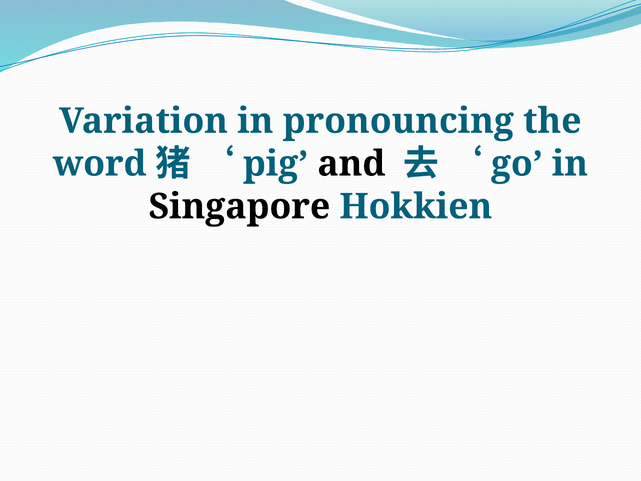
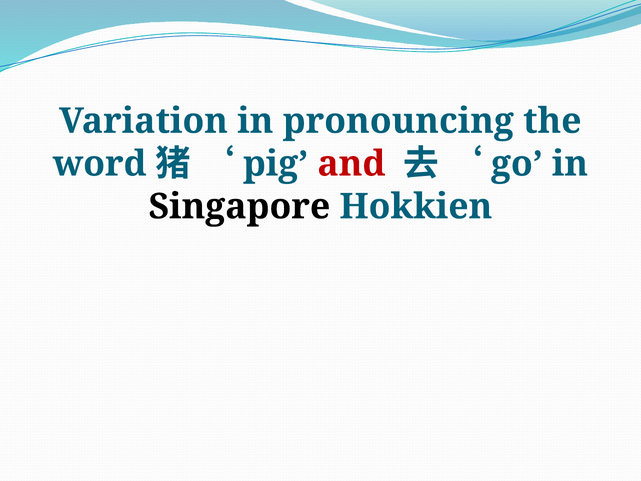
and colour: black -> red (351, 164)
